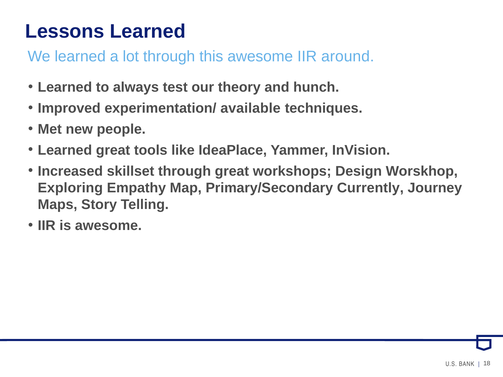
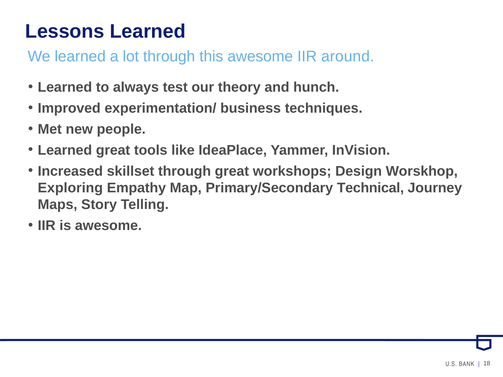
available: available -> business (251, 108)
Currently: Currently -> Technical (370, 188)
